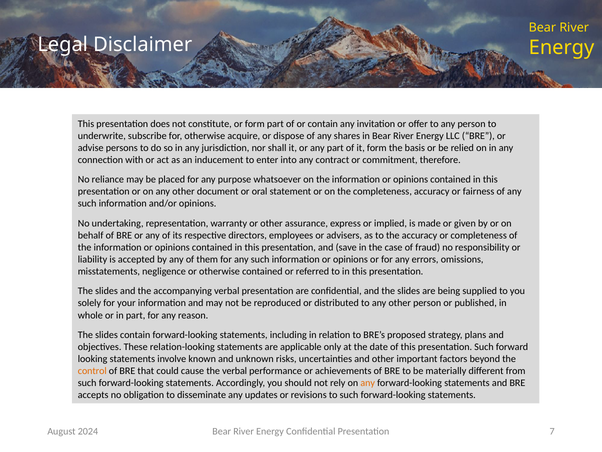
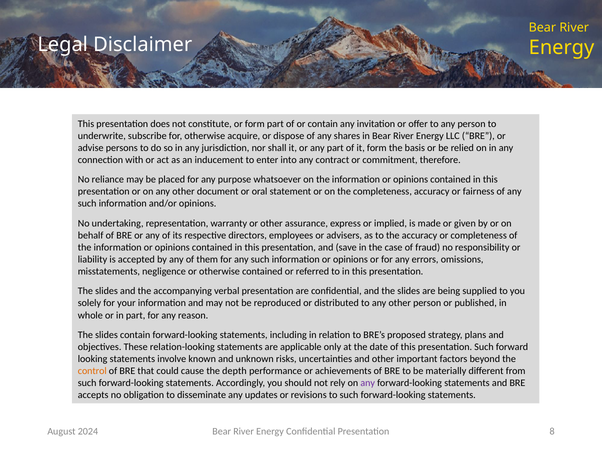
the verbal: verbal -> depth (234, 371)
any colour: orange -> purple (368, 383)
7: 7 -> 8 (552, 431)
